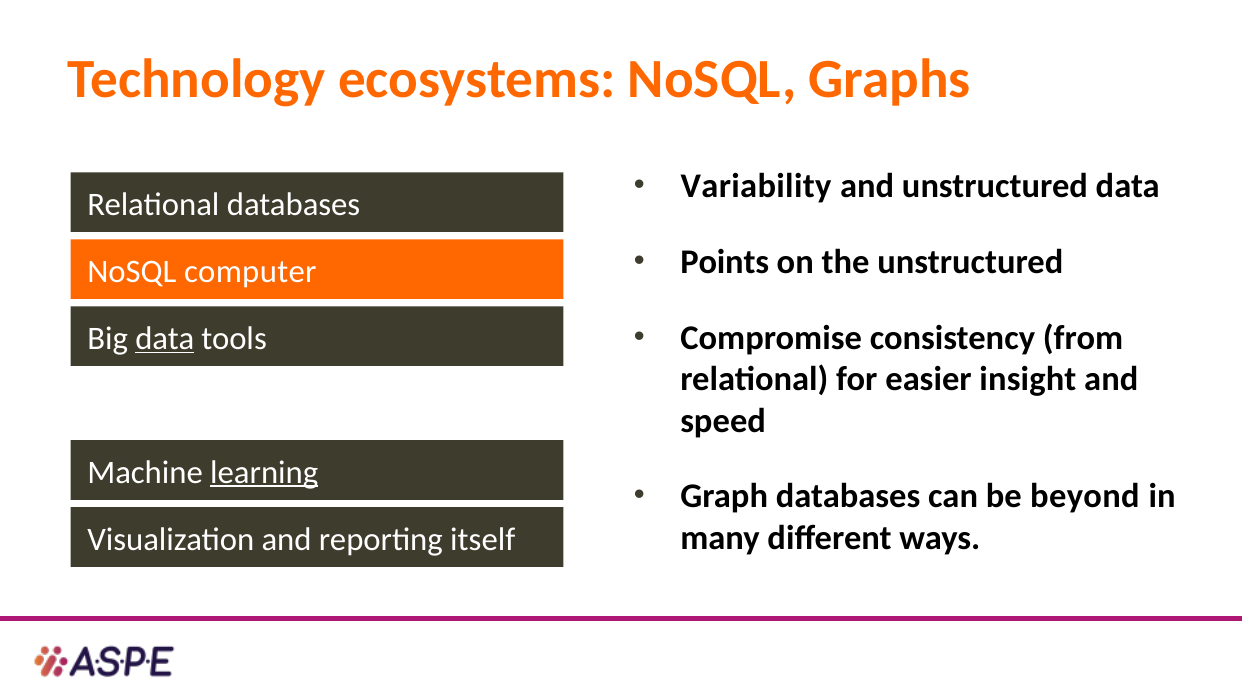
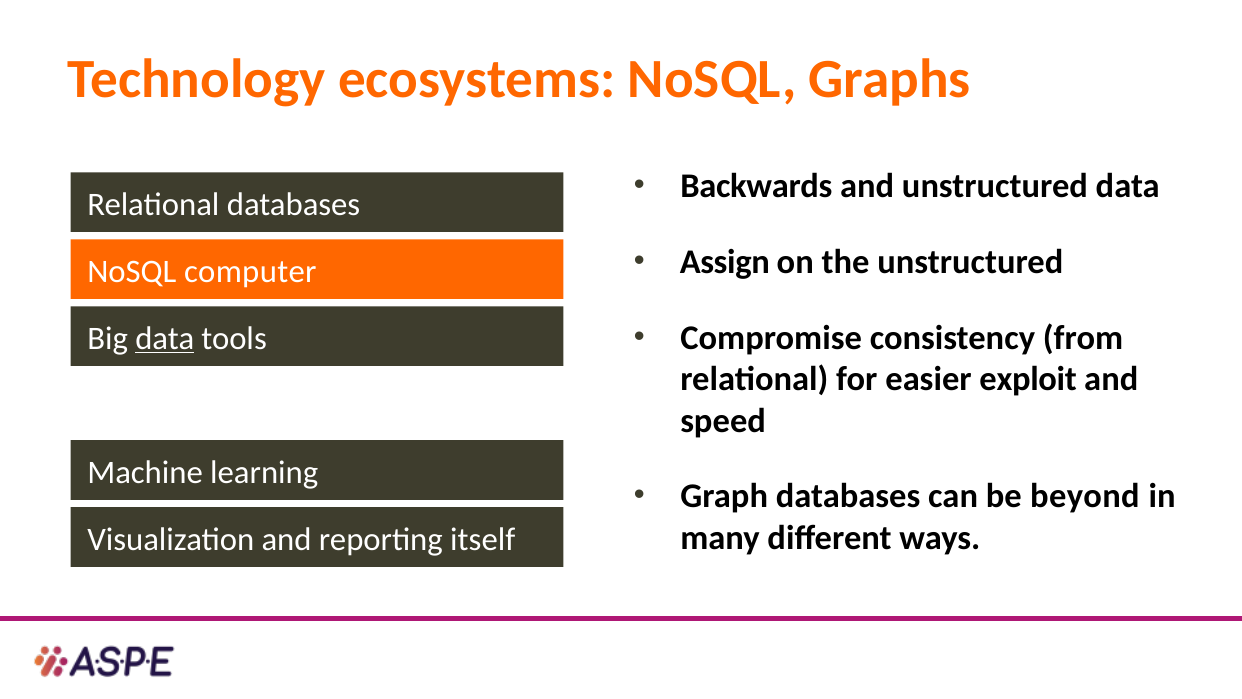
Variability: Variability -> Backwards (756, 186)
Points: Points -> Assign (725, 262)
insight: insight -> exploit (1028, 379)
learning underline: present -> none (264, 472)
